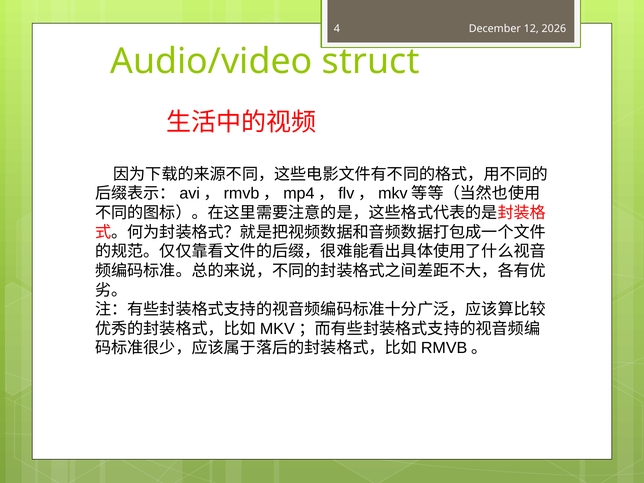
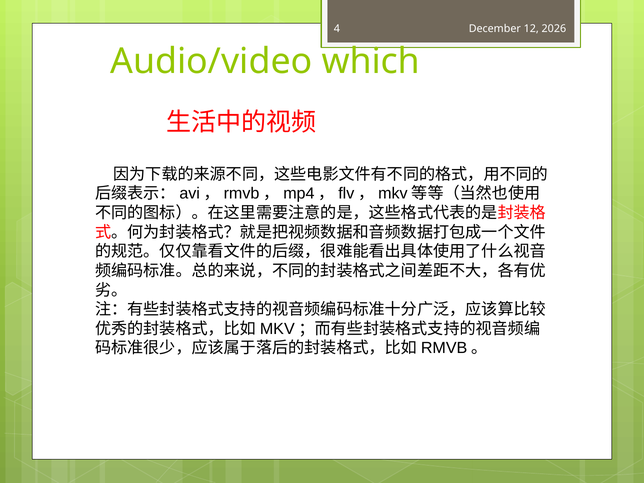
struct: struct -> which (371, 61)
